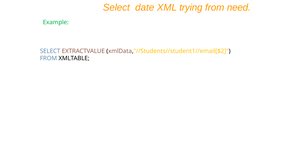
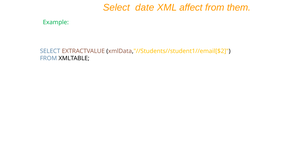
trying: trying -> affect (191, 8)
need: need -> them (239, 8)
